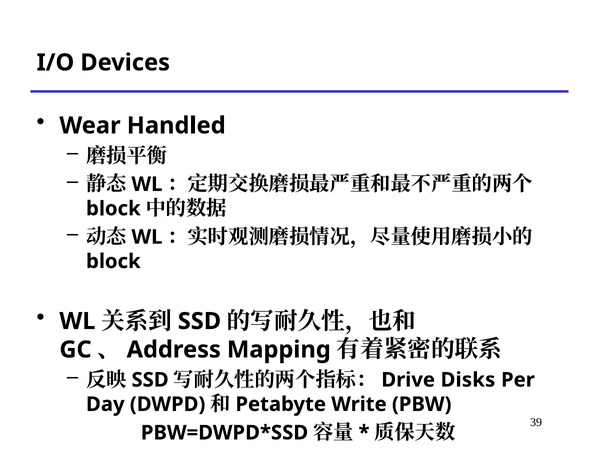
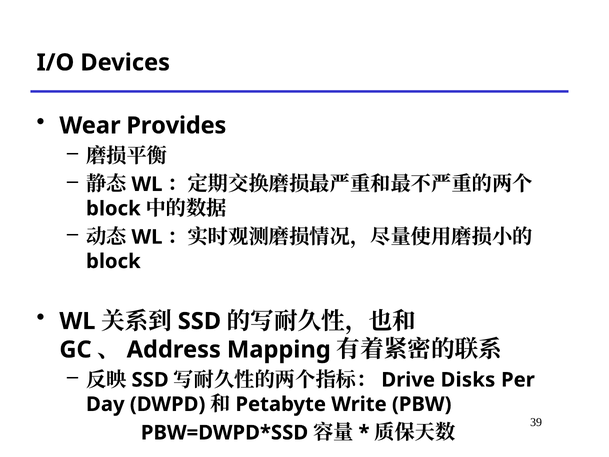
Handled: Handled -> Provides (176, 125)
